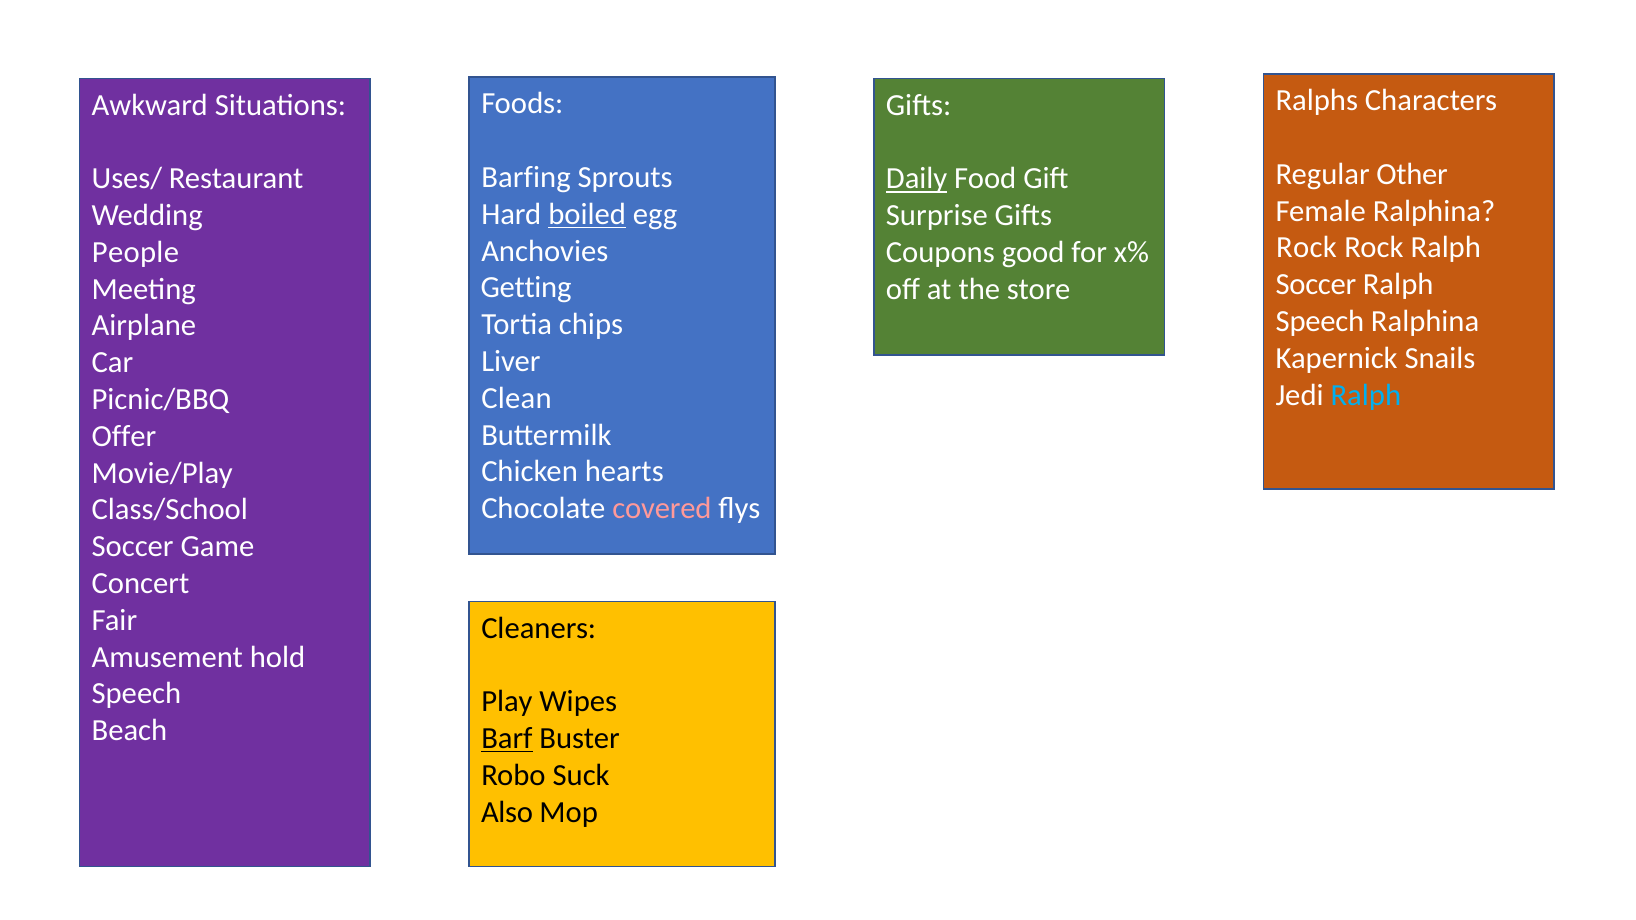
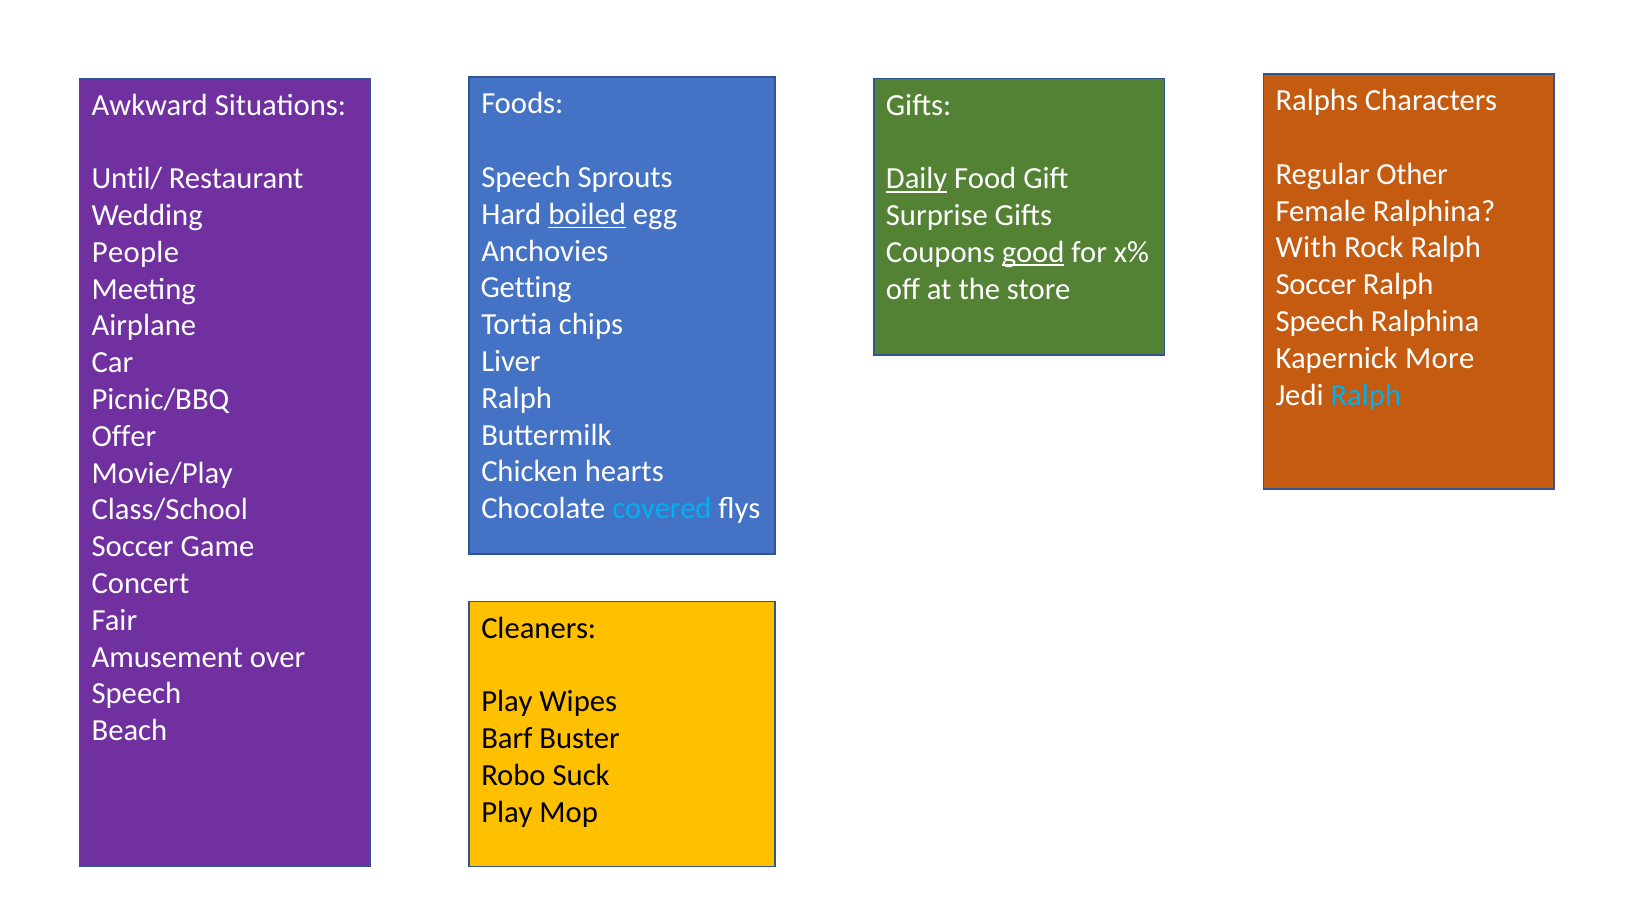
Barfing: Barfing -> Speech (526, 178)
Uses/: Uses/ -> Until/ (127, 179)
Rock: Rock -> With (1306, 248)
good underline: none -> present (1033, 252)
Snails: Snails -> More (1440, 358)
Clean: Clean -> Ralph (517, 398)
covered colour: pink -> light blue (662, 509)
hold: hold -> over (278, 657)
Barf underline: present -> none (507, 739)
Also: Also -> Play (507, 812)
